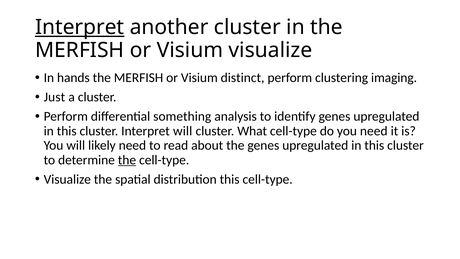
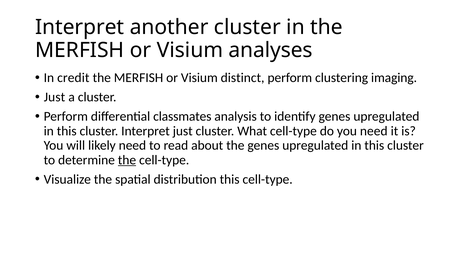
Interpret underline: present -> none (80, 27)
Visium visualize: visualize -> analyses (271, 50)
hands: hands -> credit (73, 78)
something: something -> classmates (182, 116)
Interpret will: will -> just (183, 131)
